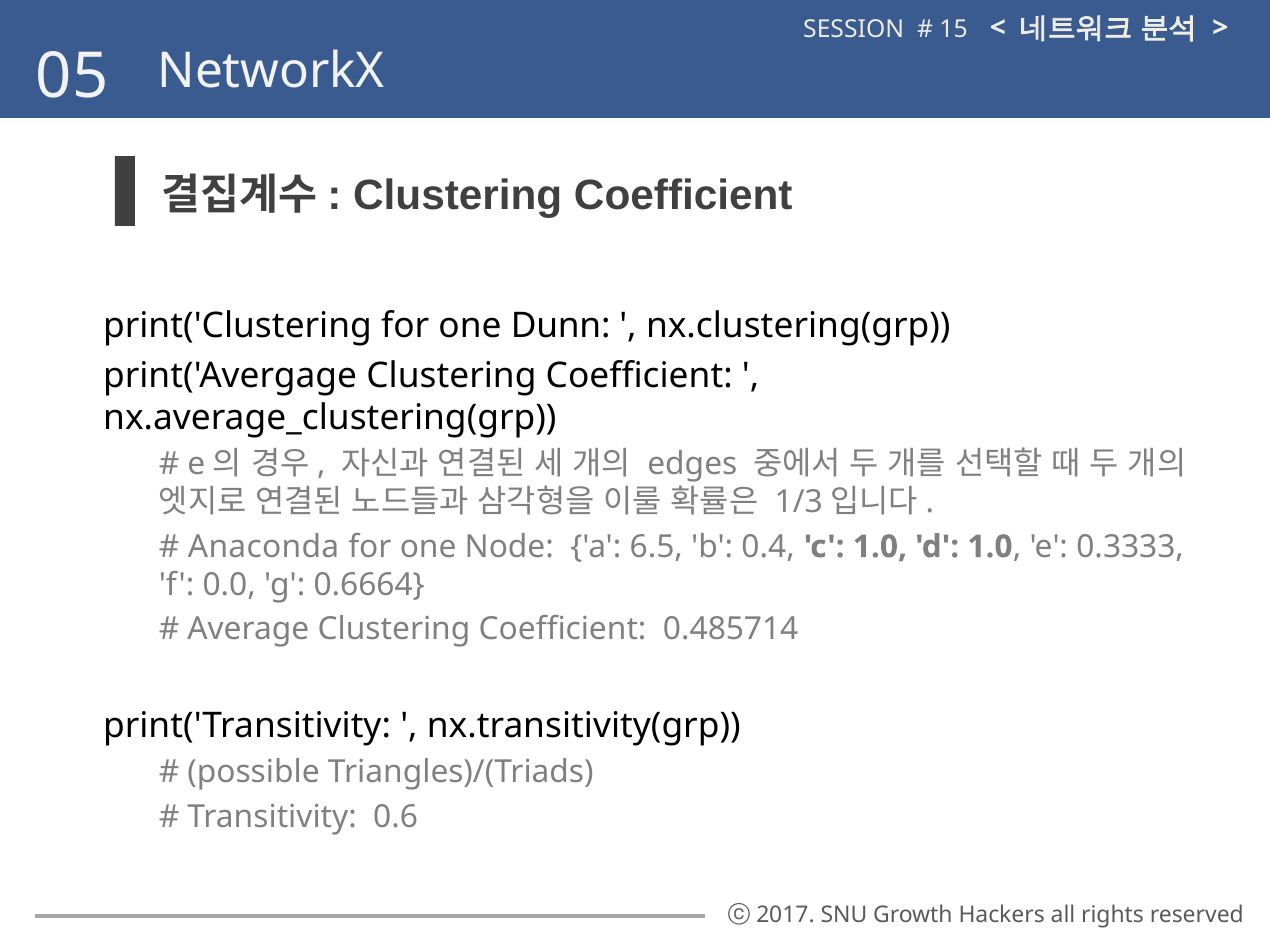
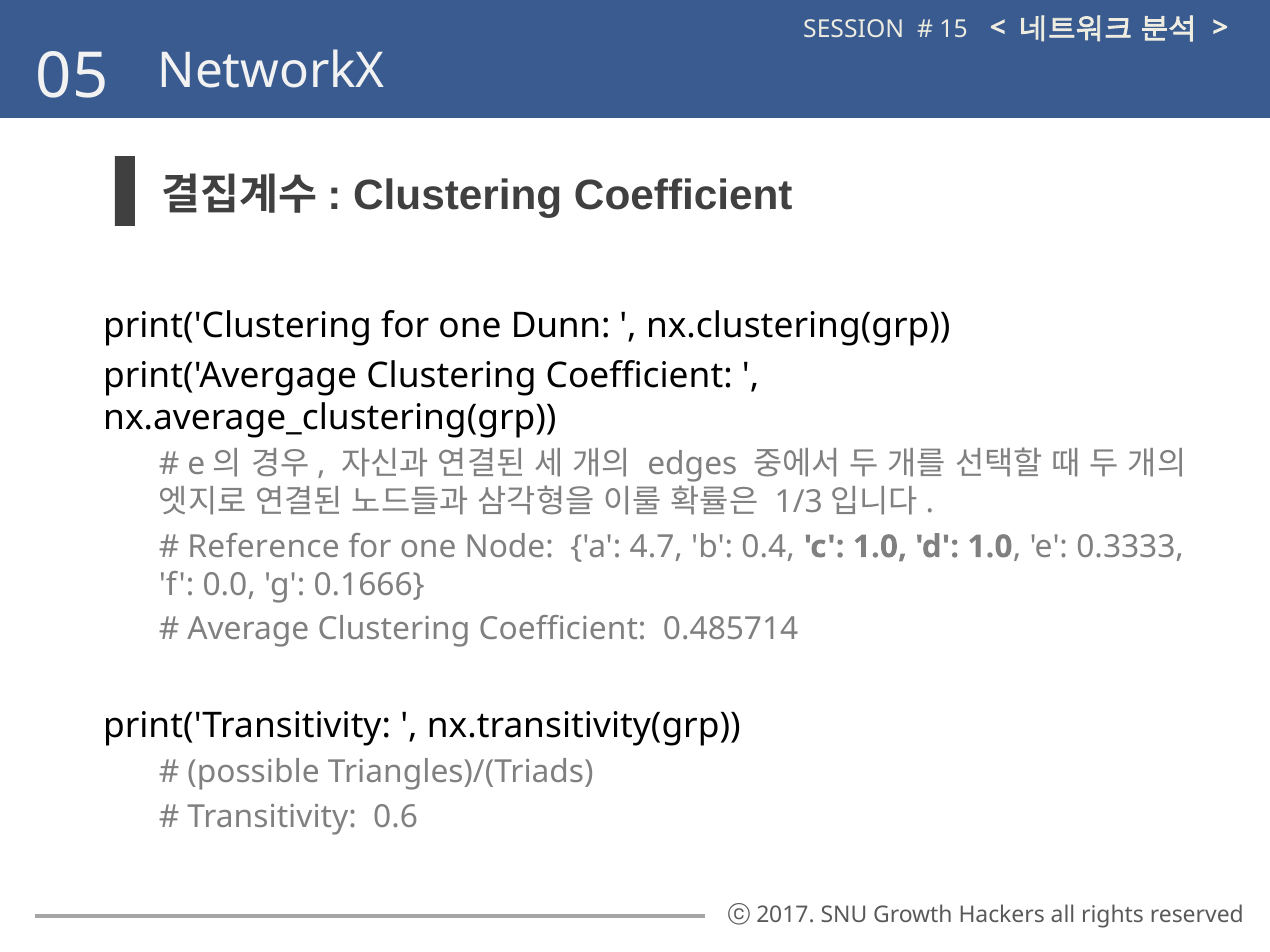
Anaconda: Anaconda -> Reference (264, 547)
6.5: 6.5 -> 4.7 (656, 547)
0.6664: 0.6664 -> 0.1666 (369, 585)
